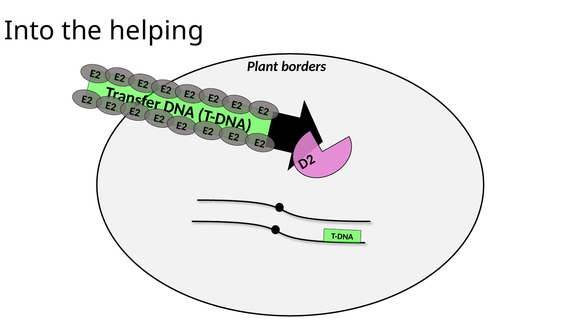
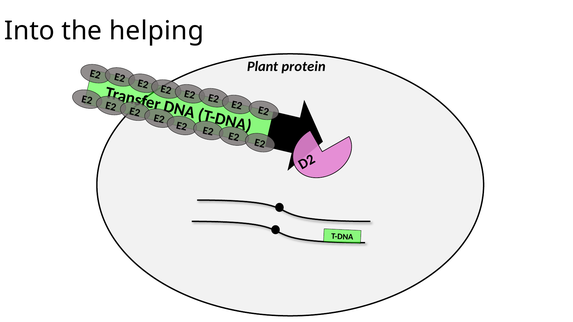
borders: borders -> protein (304, 66)
